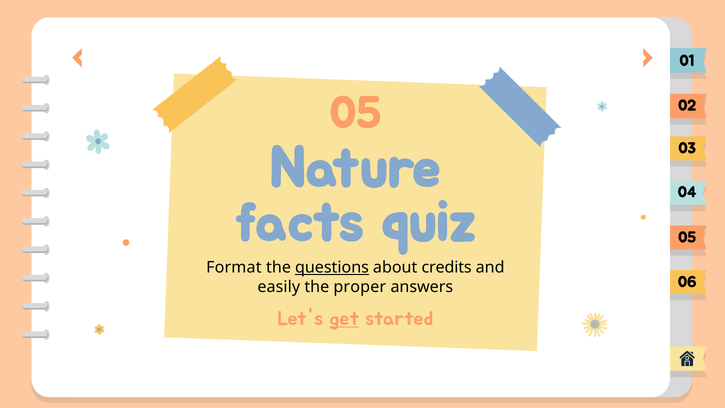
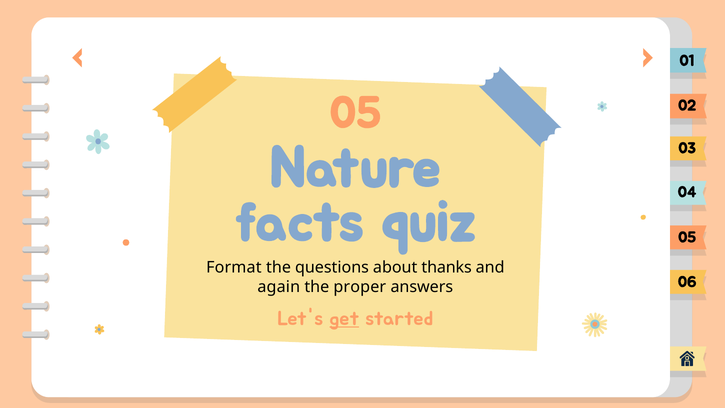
questions underline: present -> none (332, 267)
credits: credits -> thanks (447, 267)
easily: easily -> again (279, 287)
